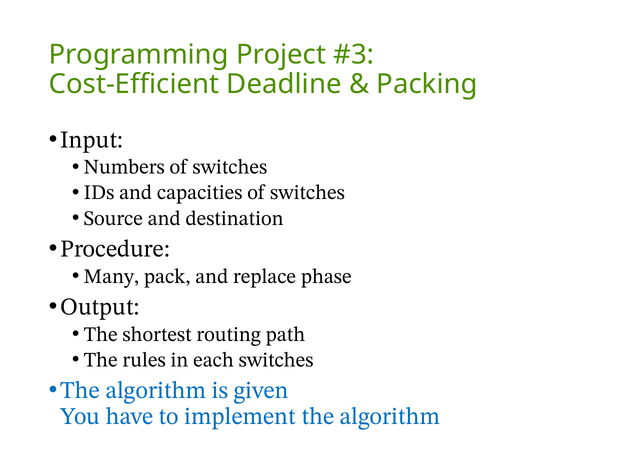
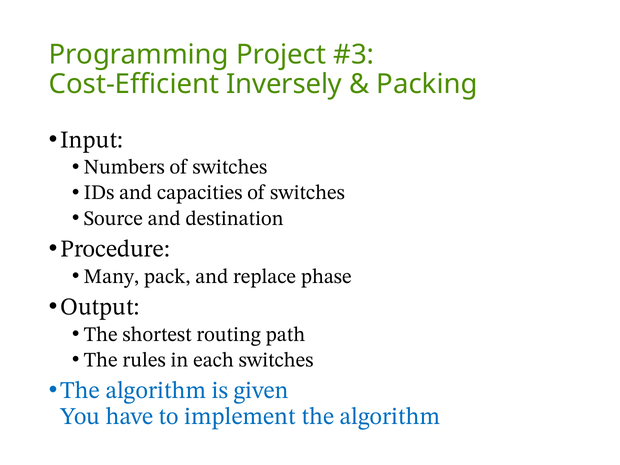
Deadline: Deadline -> Inversely (284, 84)
